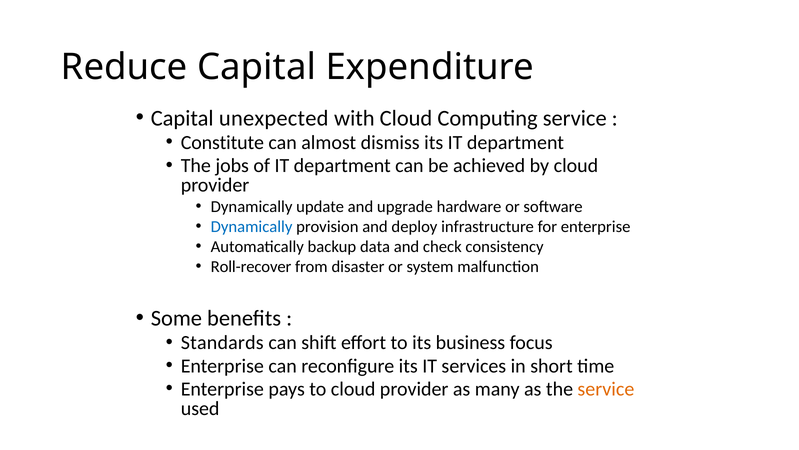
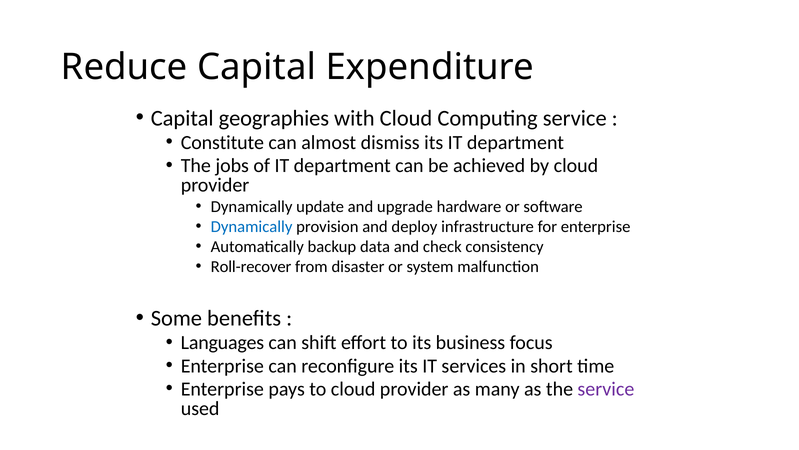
unexpected: unexpected -> geographies (274, 118)
Standards: Standards -> Languages (222, 342)
service colour: orange -> purple (606, 389)
